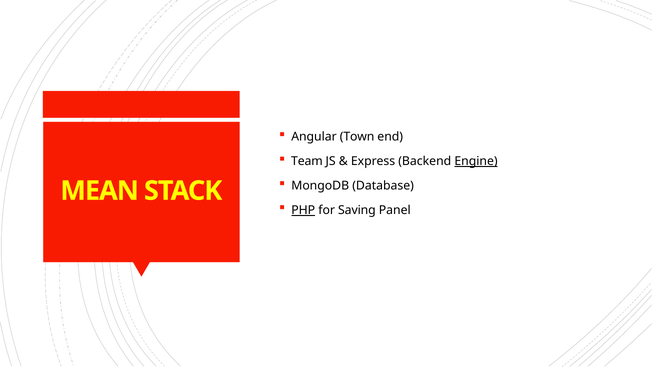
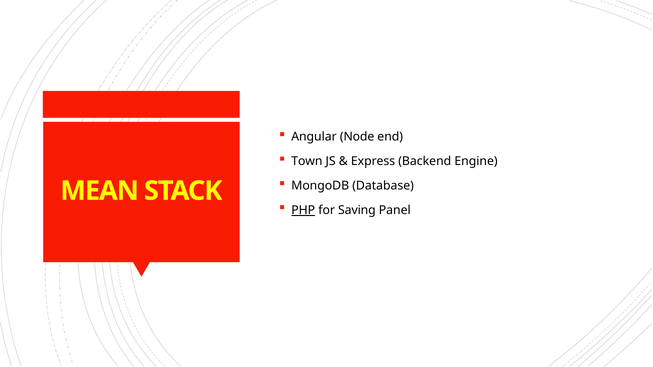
Town: Town -> Node (357, 137)
Team: Team -> Town (307, 161)
Engine underline: present -> none (476, 161)
